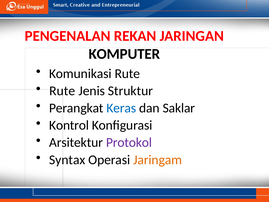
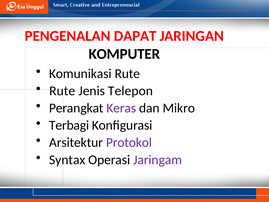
REKAN: REKAN -> DAPAT (135, 36)
Struktur: Struktur -> Telepon (130, 91)
Keras colour: blue -> purple (121, 108)
Saklar: Saklar -> Mikro (179, 108)
Kontrol: Kontrol -> Terbagi (69, 125)
Jaringam colour: orange -> purple (158, 160)
